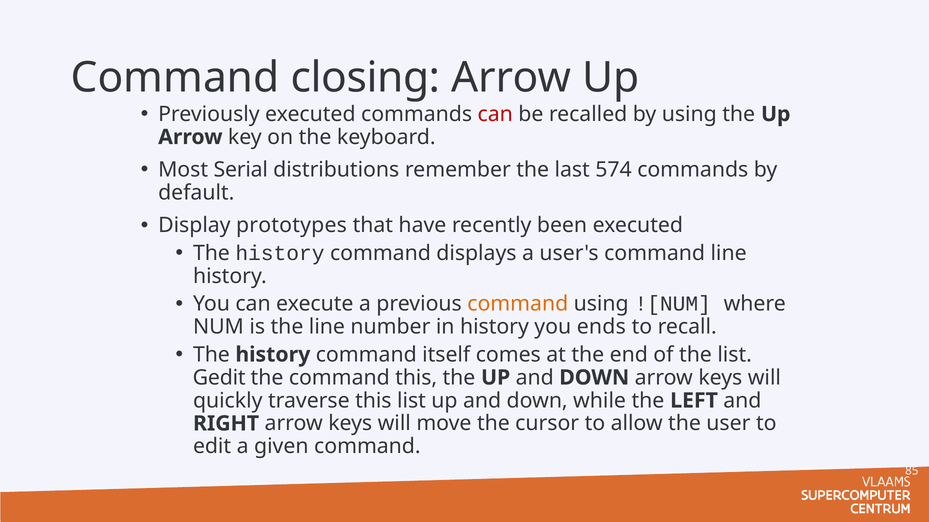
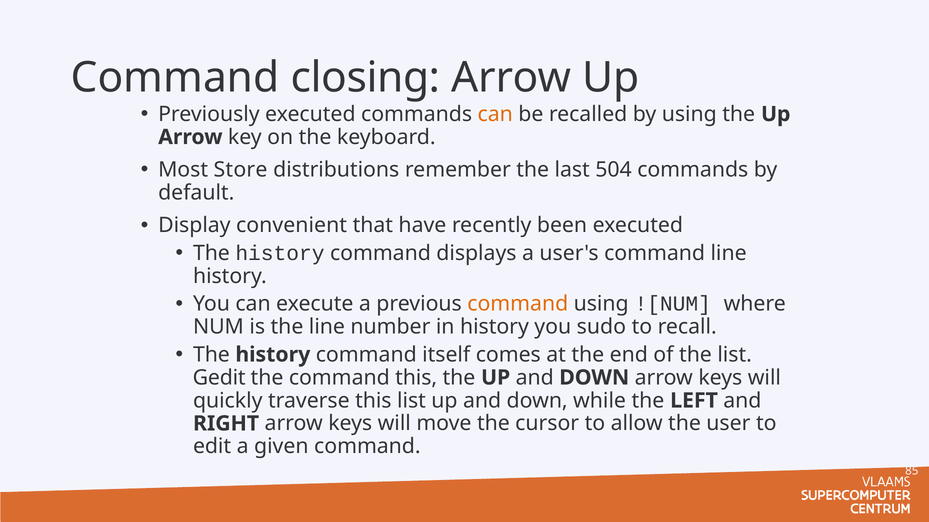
can colour: red -> orange (495, 114)
Serial: Serial -> Store (241, 170)
574: 574 -> 504 (614, 170)
prototypes: prototypes -> convenient (292, 226)
ends: ends -> sudo (601, 327)
